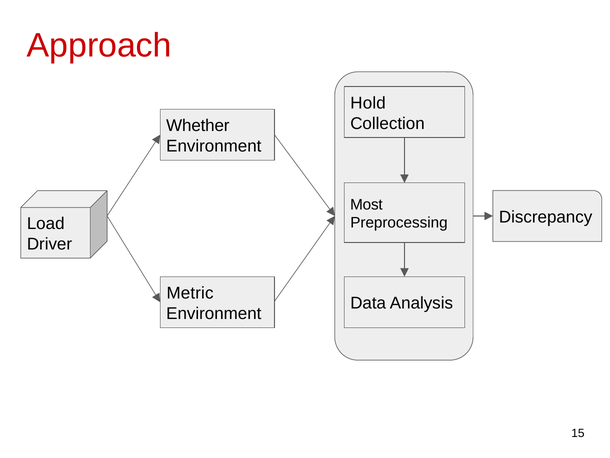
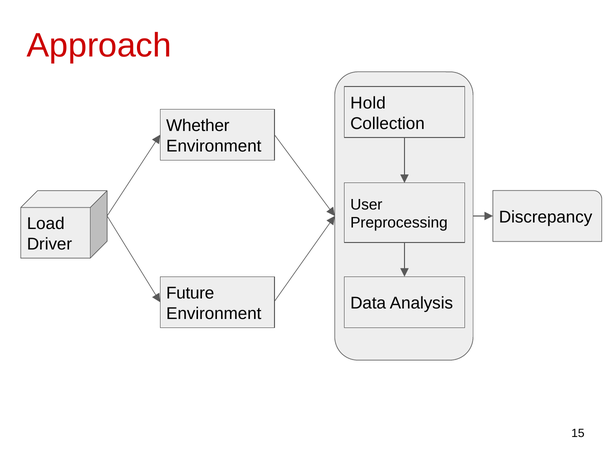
Most: Most -> User (366, 204)
Metric: Metric -> Future (190, 293)
